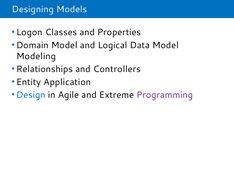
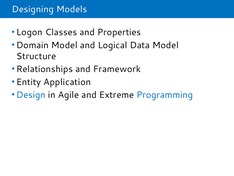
Modeling: Modeling -> Structure (36, 56)
Controllers: Controllers -> Framework (117, 69)
Programming colour: purple -> blue (165, 95)
